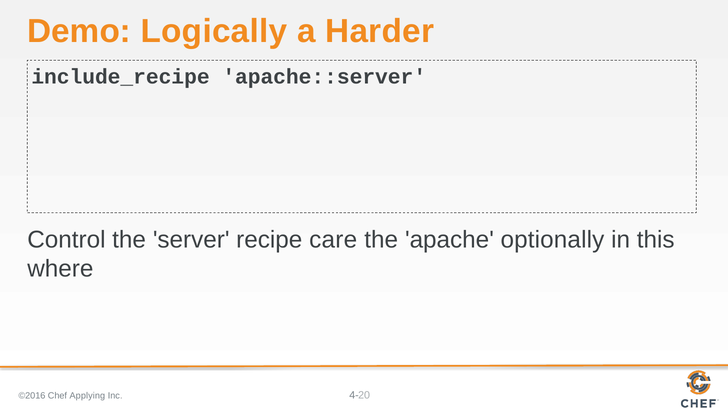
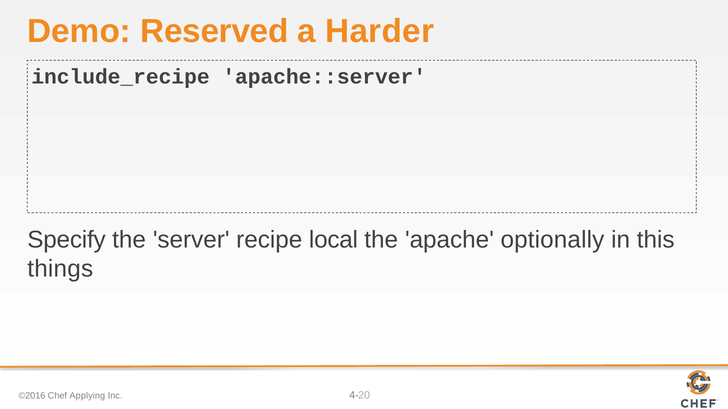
Logically: Logically -> Reserved (214, 31)
Control: Control -> Specify (67, 240)
care: care -> local (333, 240)
where: where -> things (60, 269)
